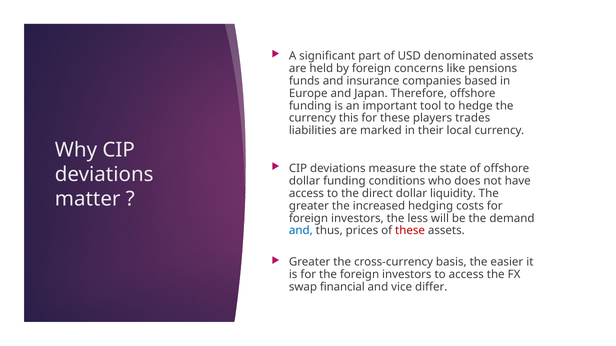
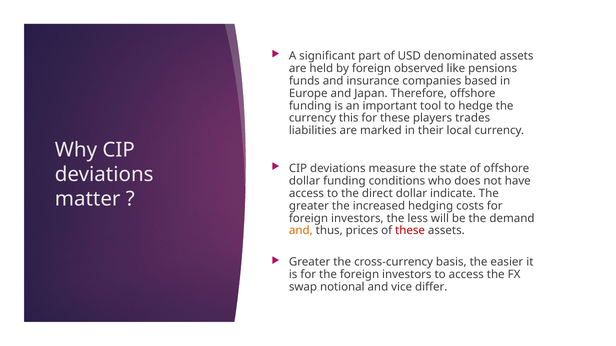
concerns: concerns -> observed (419, 68)
liquidity: liquidity -> indicate (453, 194)
and colour: blue -> orange (301, 231)
financial: financial -> notional (342, 287)
